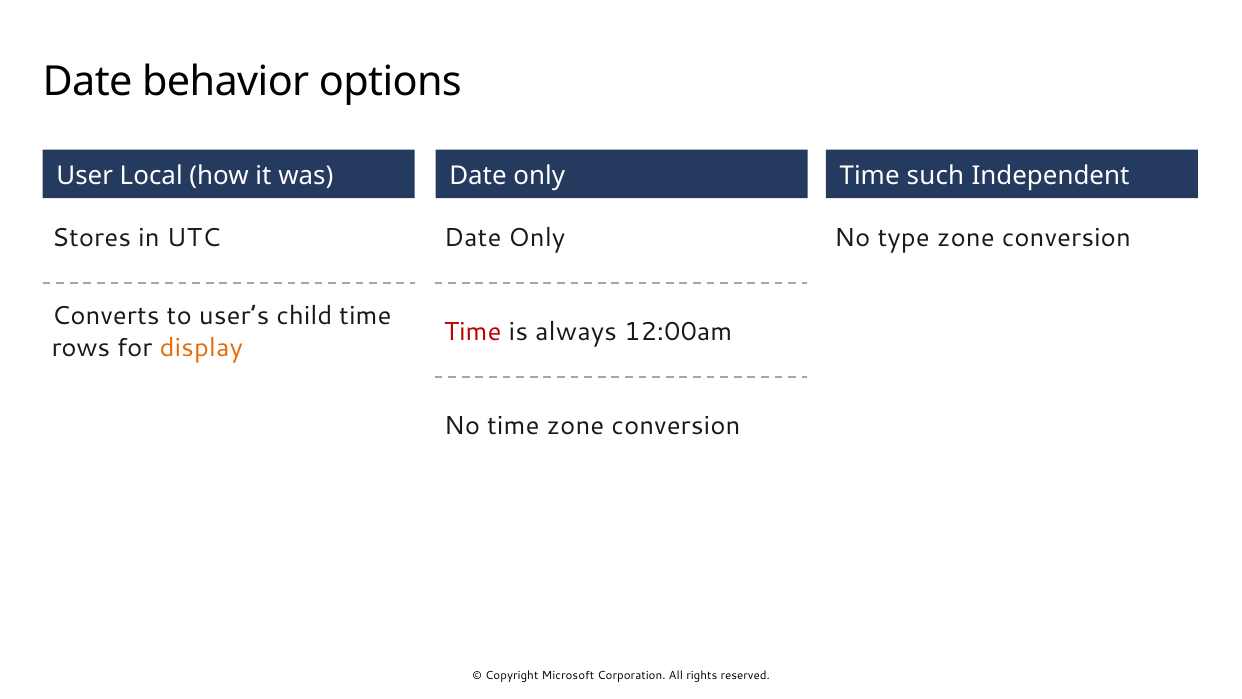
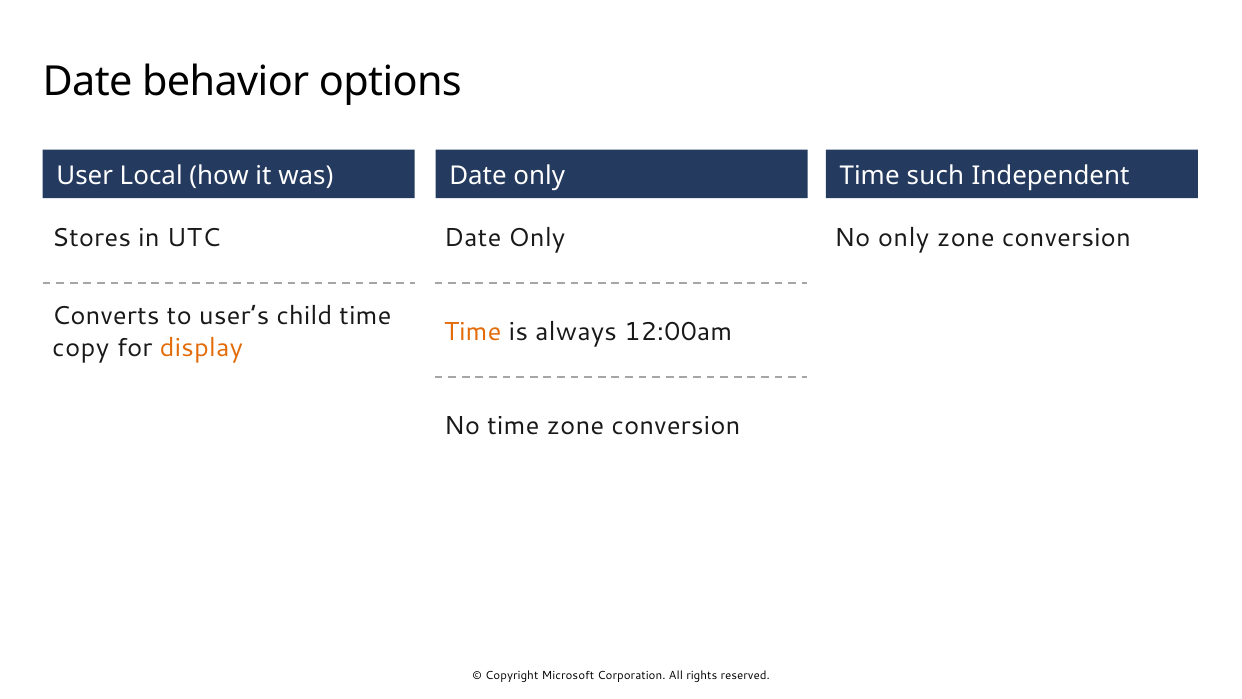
No type: type -> only (904, 238)
Time colour: red -> orange (473, 332)
rows: rows -> copy (81, 347)
